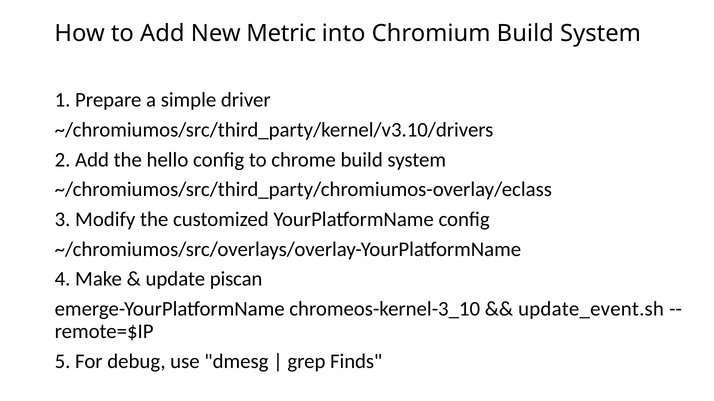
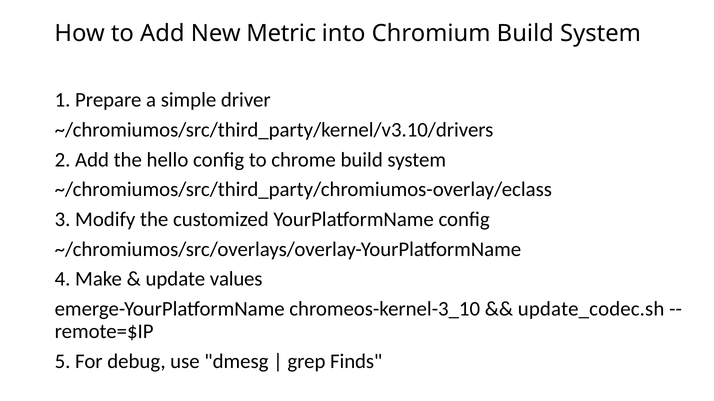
piscan: piscan -> values (236, 280)
update_event.sh: update_event.sh -> update_codec.sh (591, 309)
